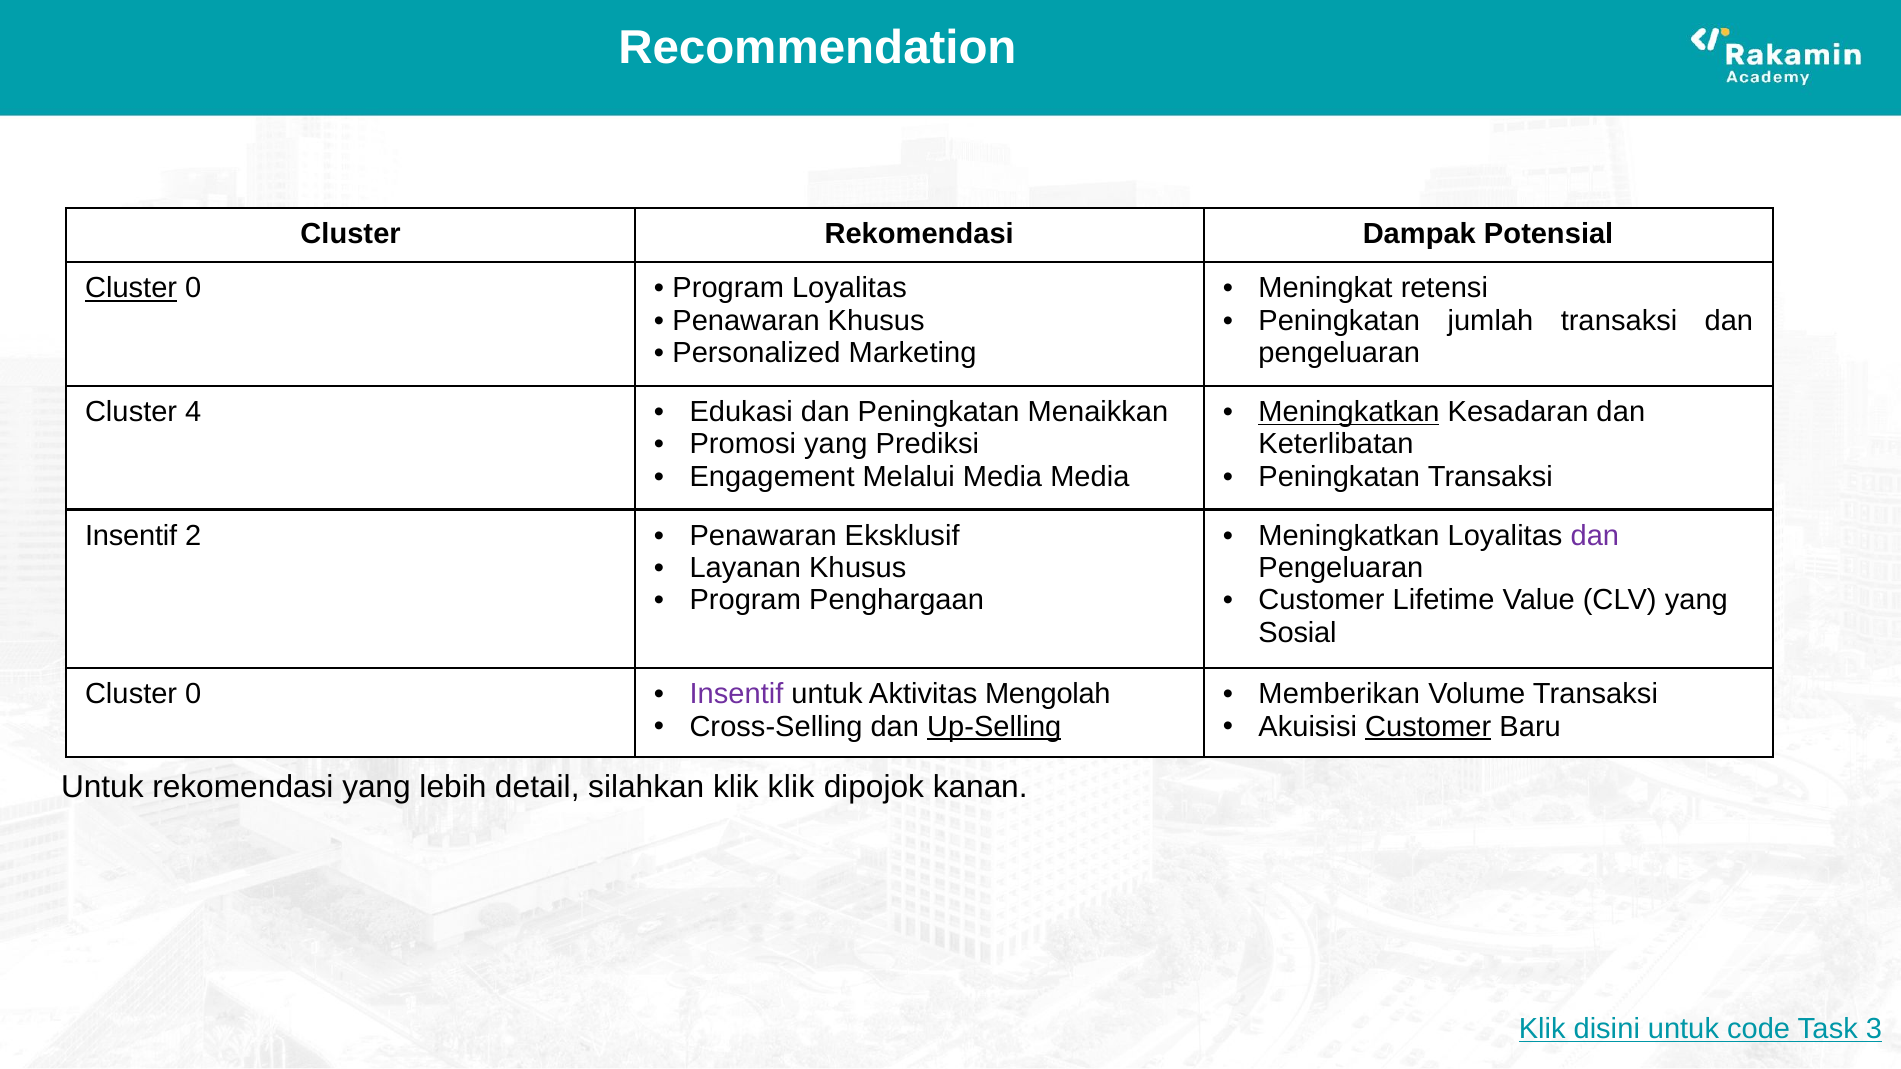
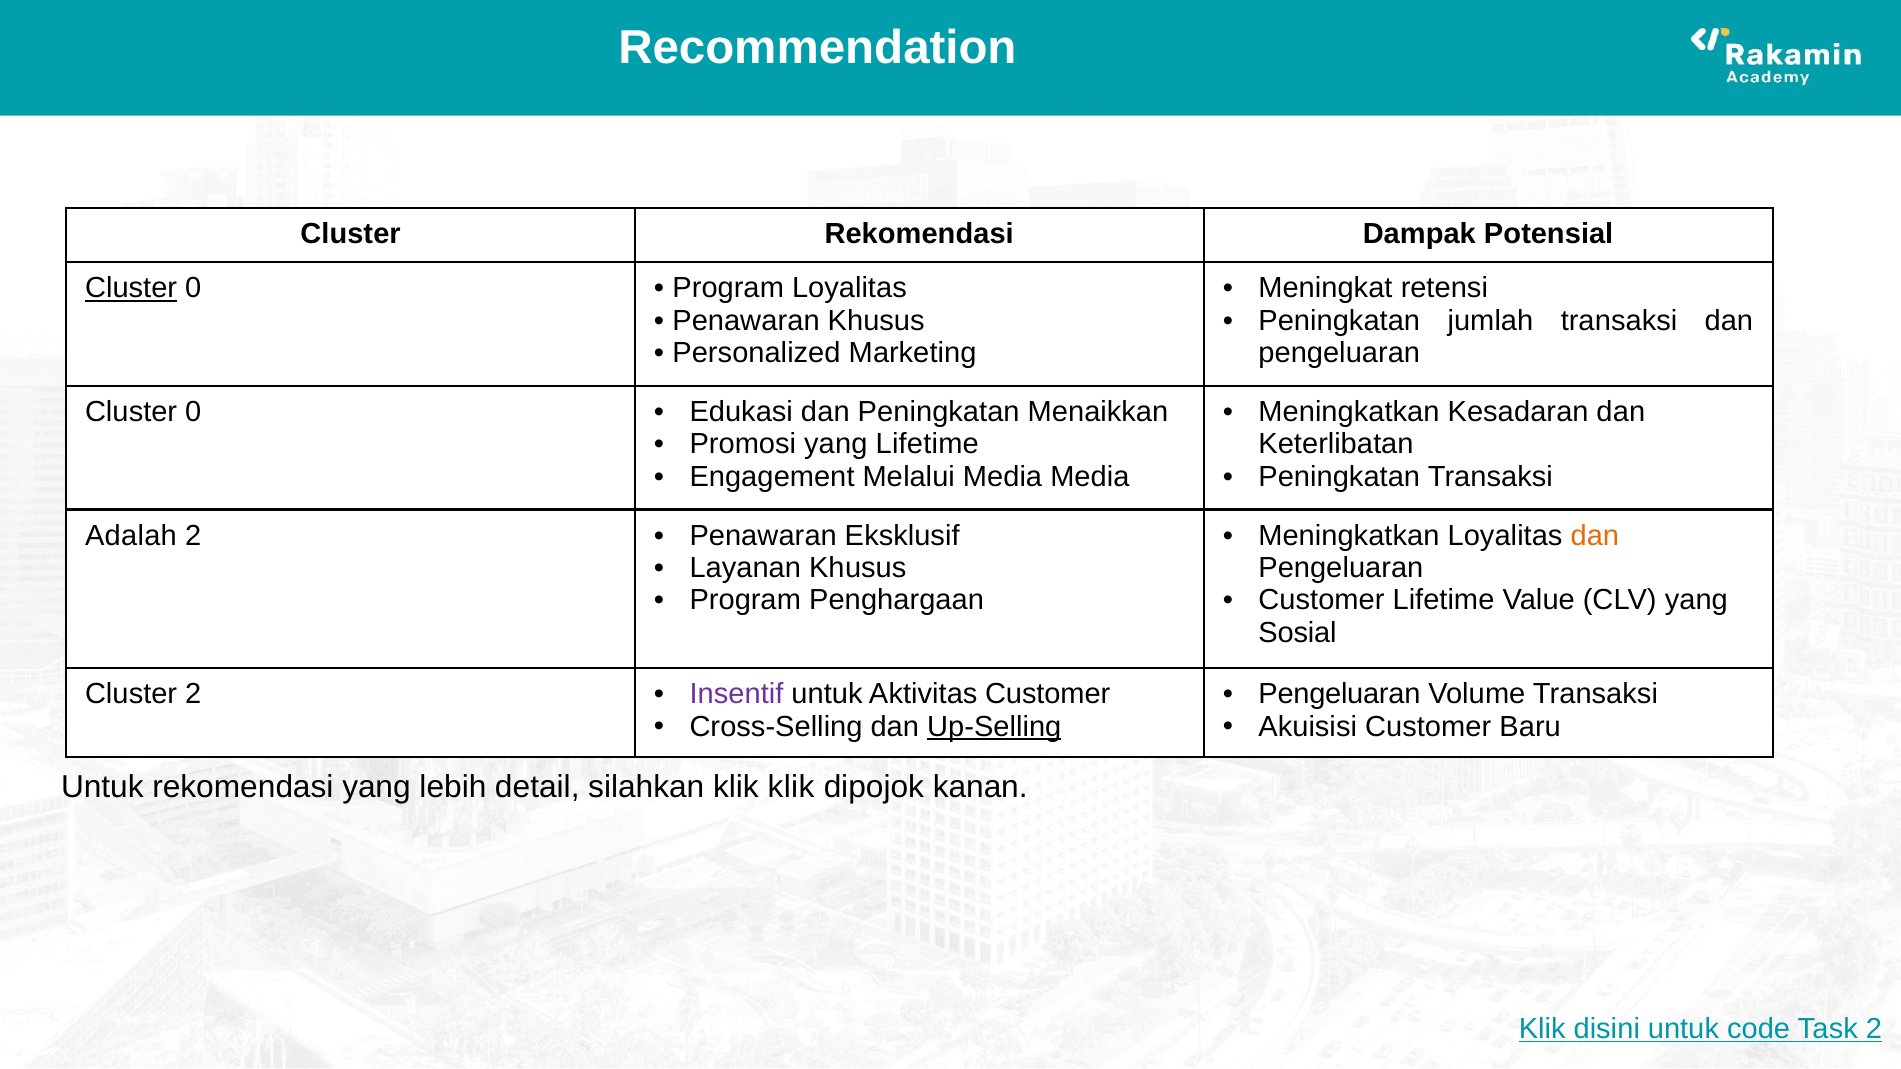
Meningkatkan underline: present -> none (1349, 412)
4: 4 -> 0 (193, 412)
yang Prediksi: Prediksi -> Lifetime (927, 444)
Insentif: Insentif -> Adalah (131, 536)
dan colour: purple -> orange (1595, 536)
Memberikan: Memberikan -> Pengeluaran (1339, 694)
0: 0 -> 2 (193, 694)
Aktivitas Mengolah: Mengolah -> Customer (1048, 694)
Customer underline: present -> none (1428, 727)
Task 3: 3 -> 2 (1874, 1029)
